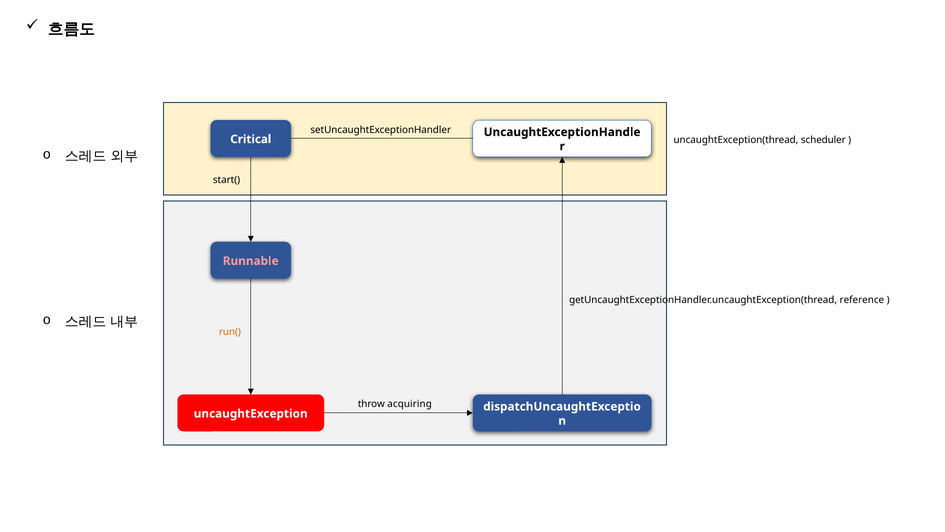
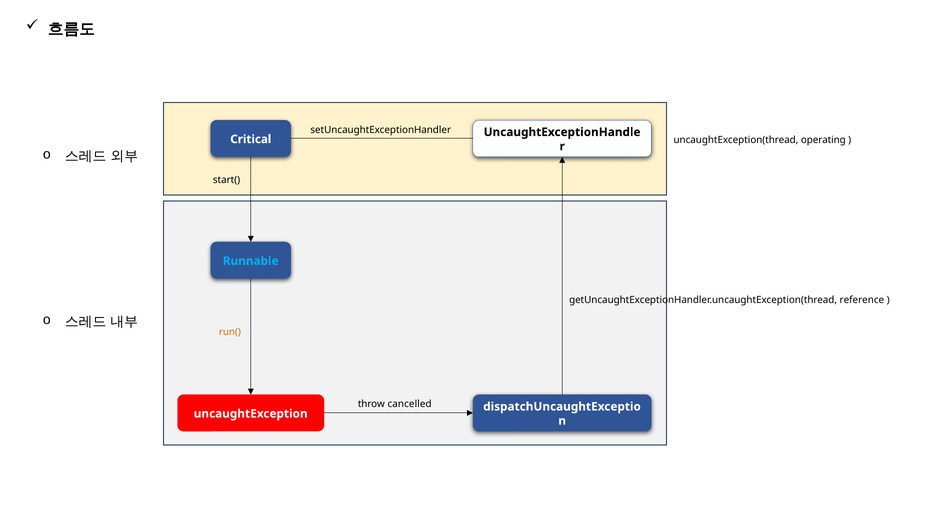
scheduler: scheduler -> operating (823, 140)
Runnable colour: pink -> light blue (251, 261)
acquiring: acquiring -> cancelled (410, 404)
